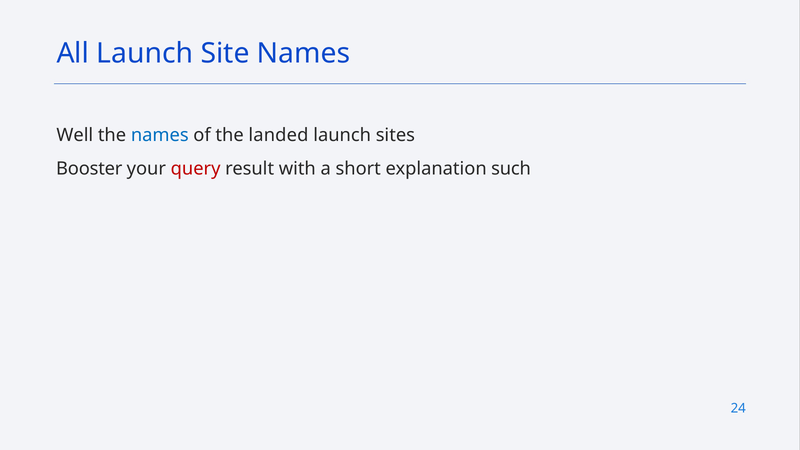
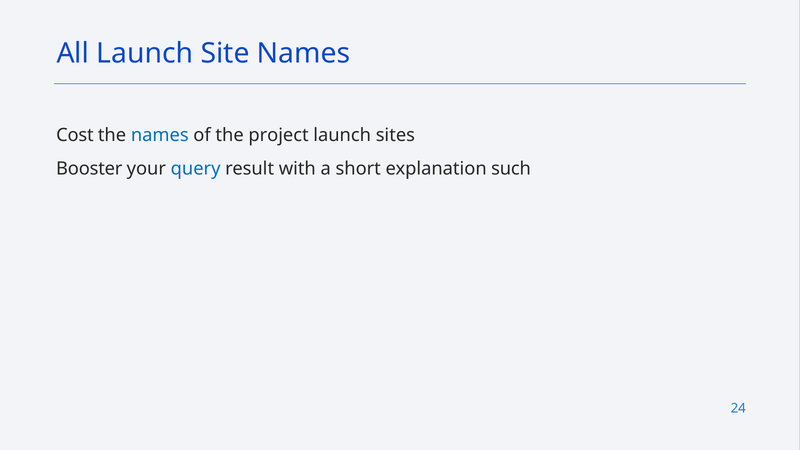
Well: Well -> Cost (75, 135)
landed: landed -> project (279, 135)
query colour: red -> blue (196, 169)
